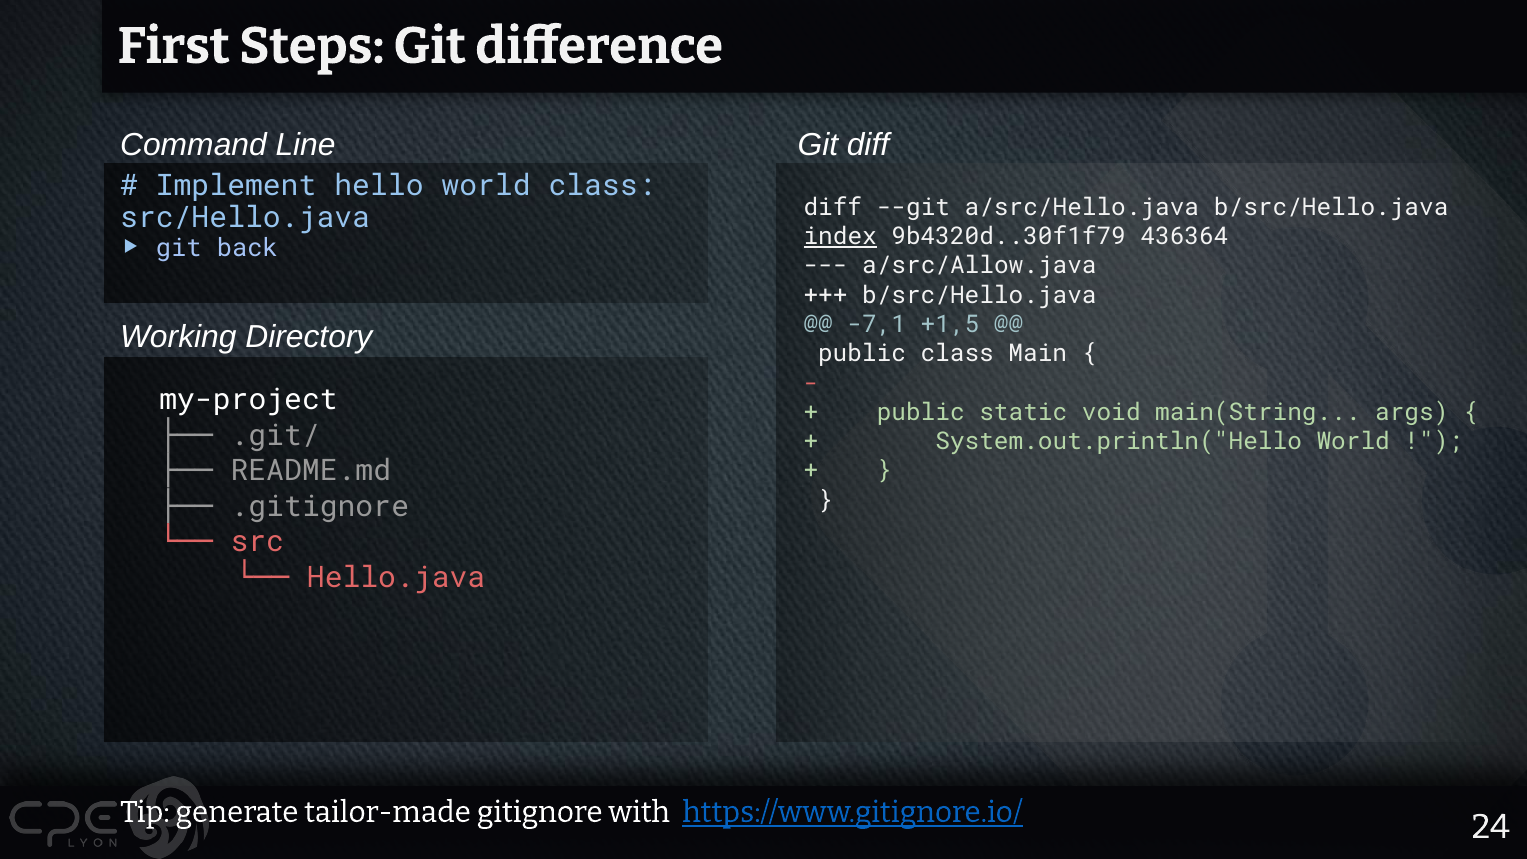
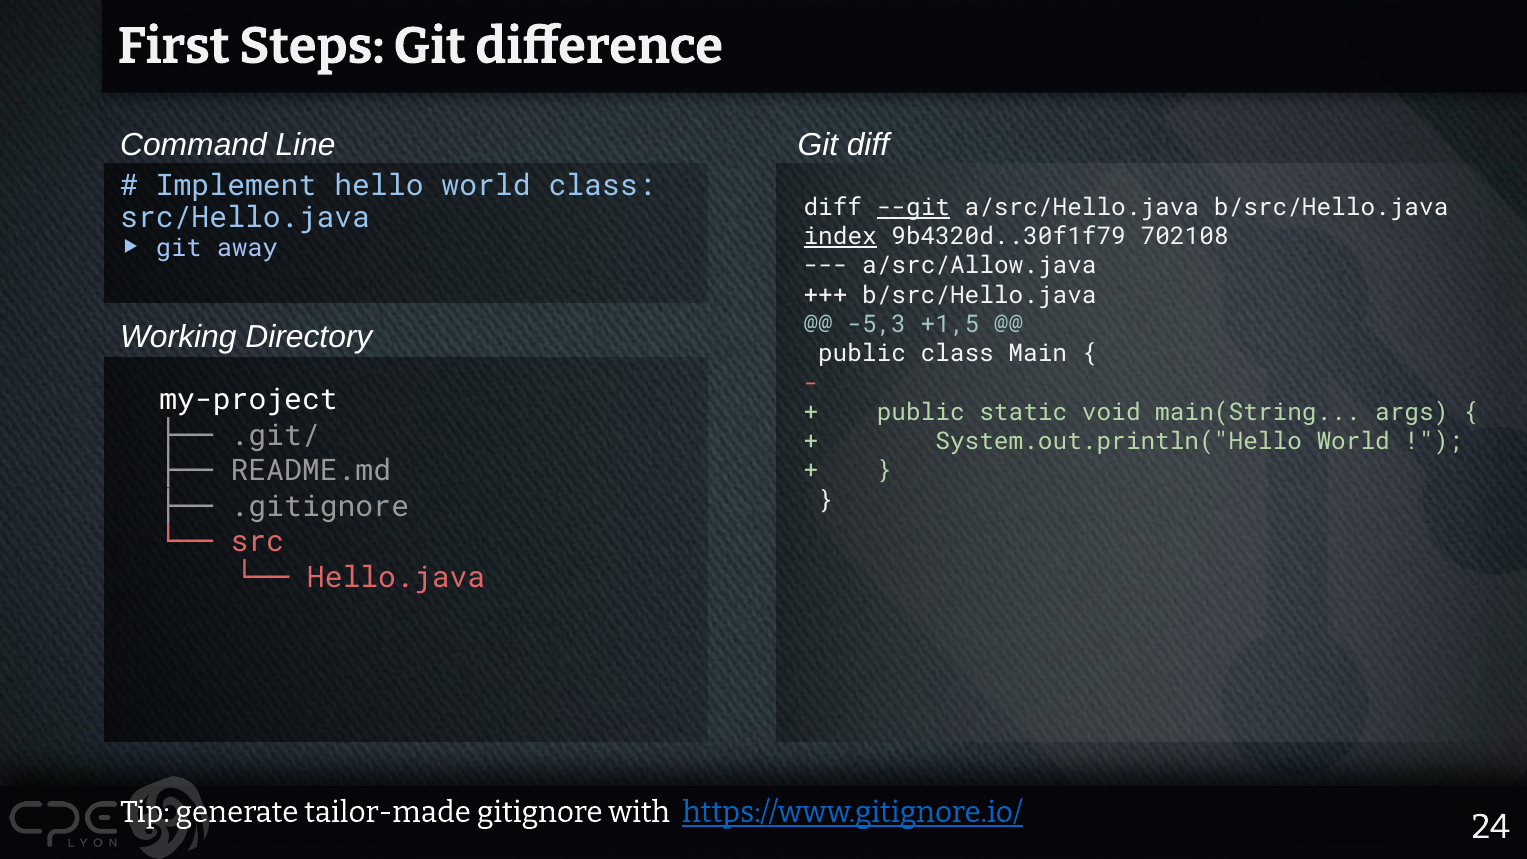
--git underline: none -> present (913, 207)
436364: 436364 -> 702108 (1185, 237)
back: back -> away (247, 248)
-7,1: -7,1 -> -5,3 (877, 324)
